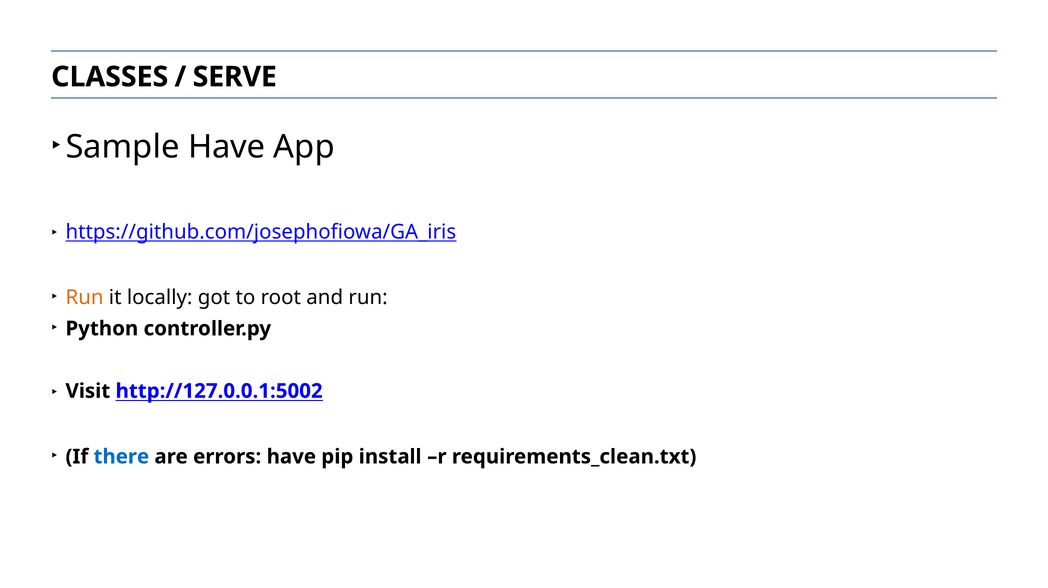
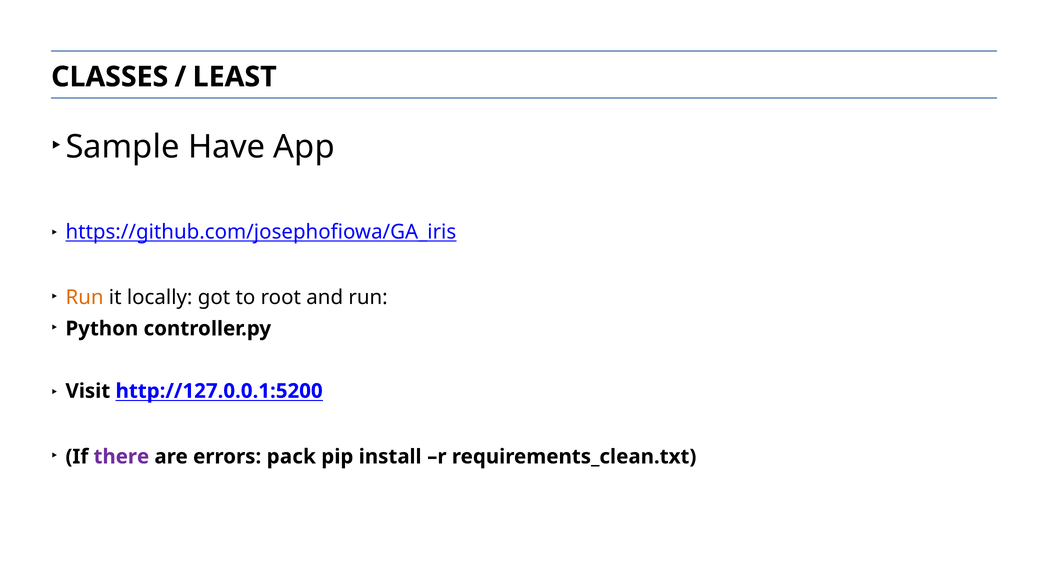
SERVE: SERVE -> LEAST (235, 77)
http://127.0.0.1:5002: http://127.0.0.1:5002 -> http://127.0.0.1:5200 (219, 391)
there colour: blue -> purple (121, 457)
errors have: have -> pack (291, 457)
